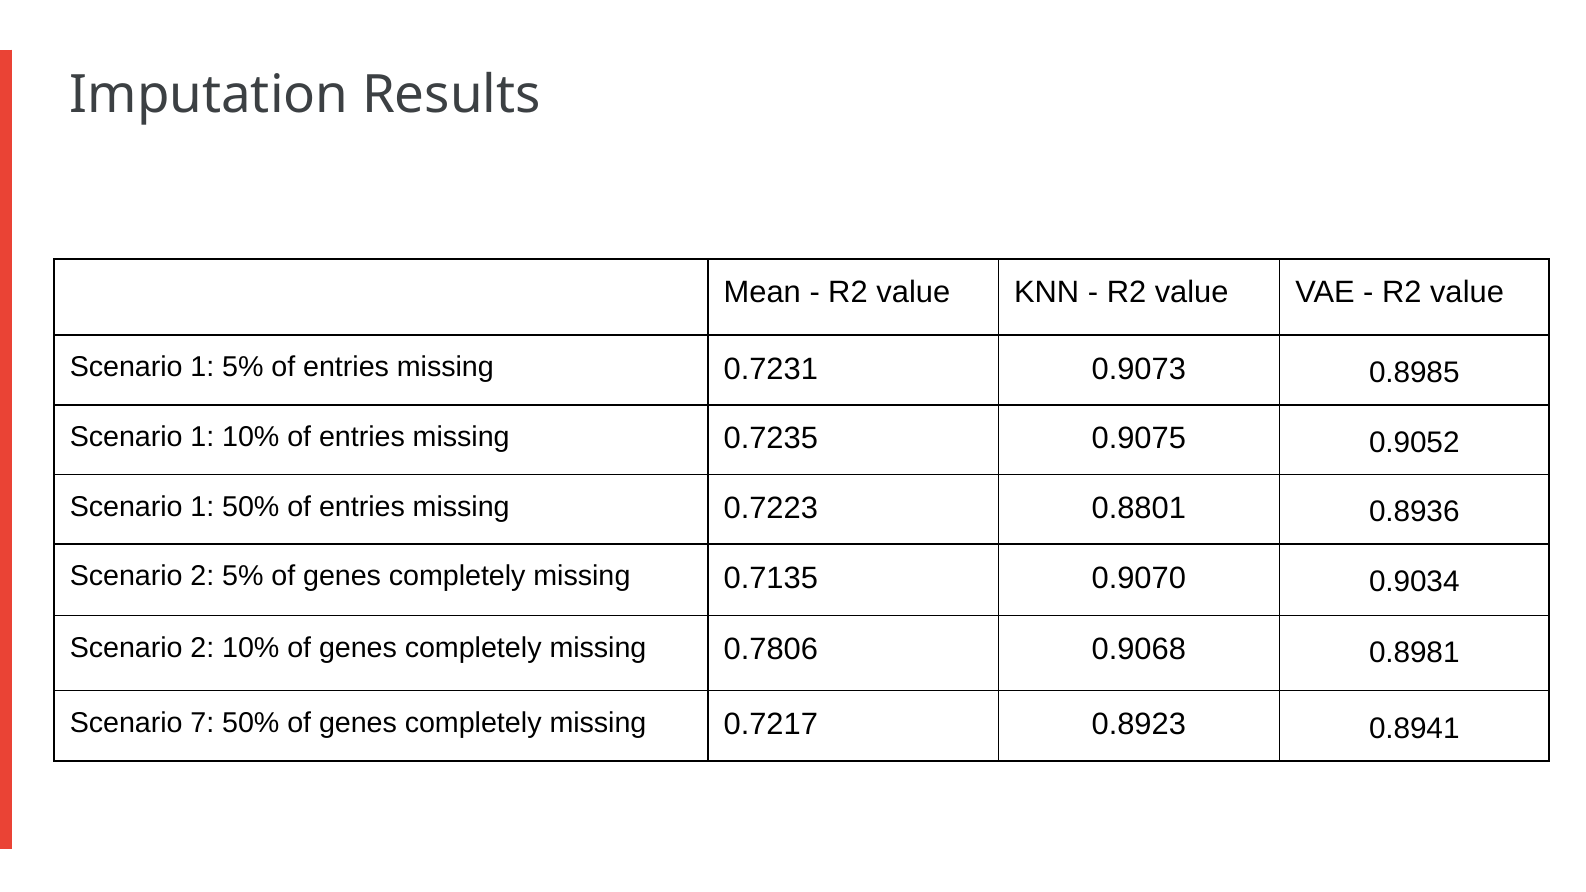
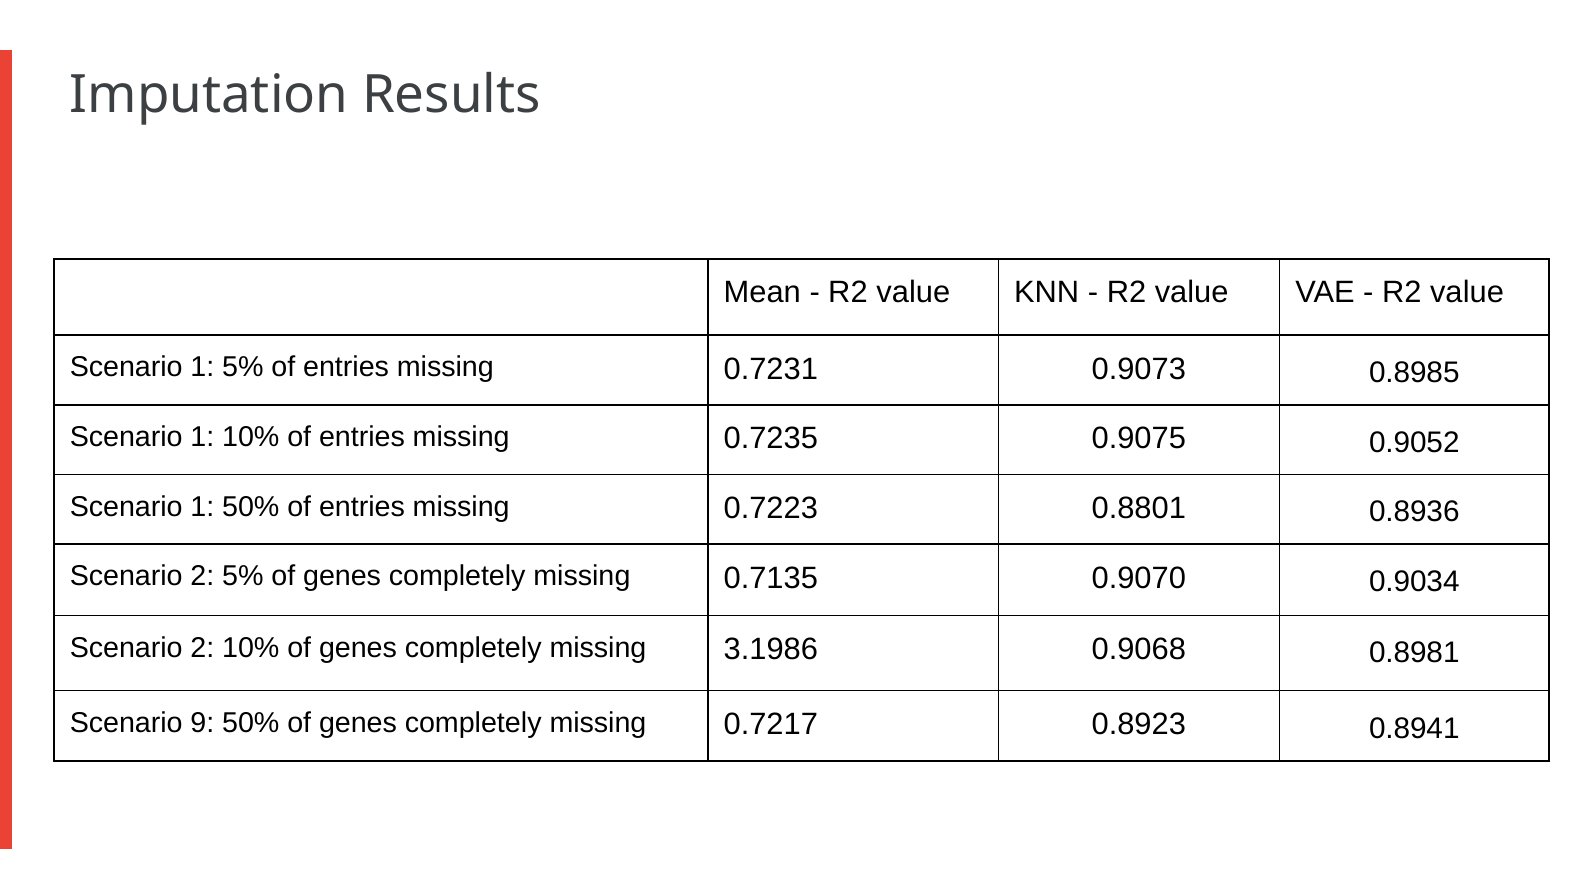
0.7806: 0.7806 -> 3.1986 (771, 649)
7: 7 -> 9 (202, 723)
